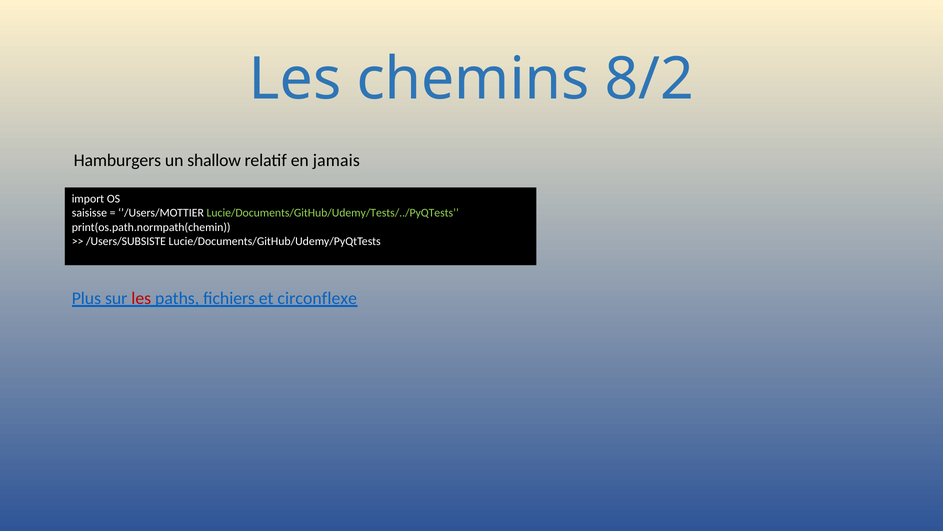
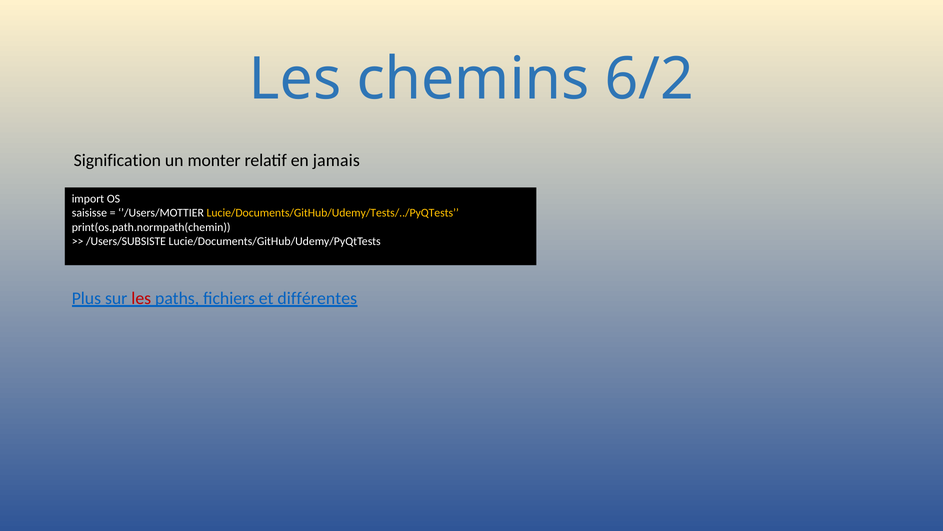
8/2: 8/2 -> 6/2 (649, 79)
Hamburgers: Hamburgers -> Signification (117, 160)
shallow: shallow -> monter (214, 160)
Lucie/Documents/GitHub/Udemy/Tests/../PyQTests colour: light green -> yellow (333, 213)
circonflexe: circonflexe -> différentes (317, 298)
